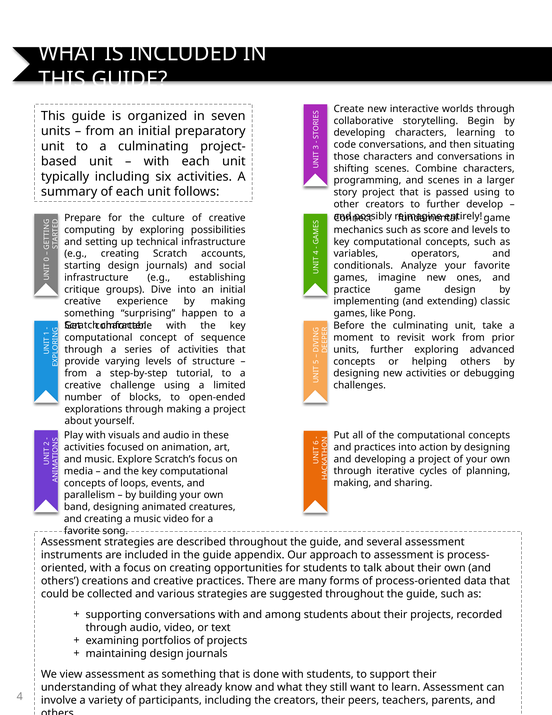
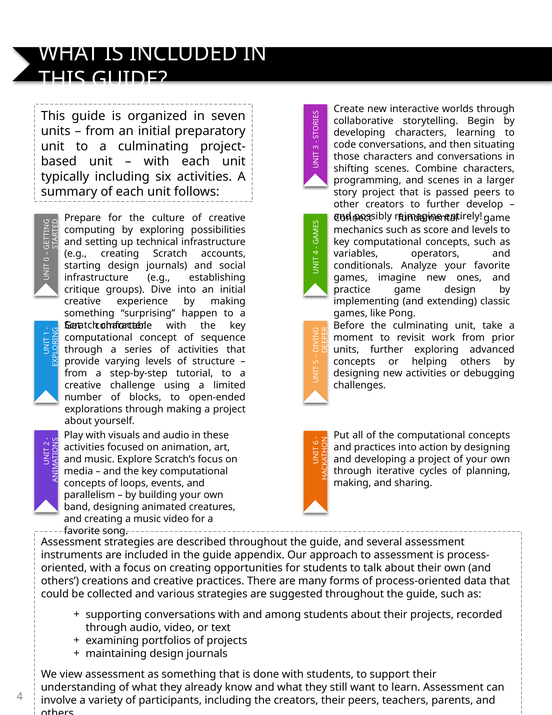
passed using: using -> peers (487, 192)
